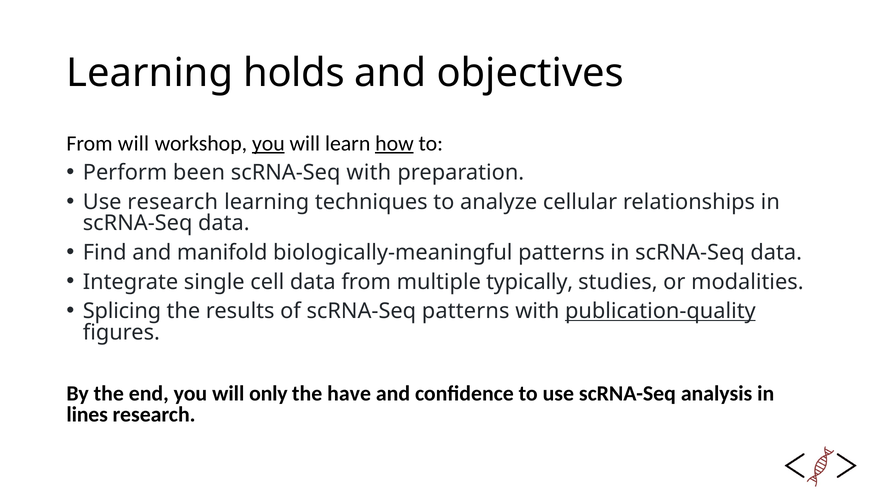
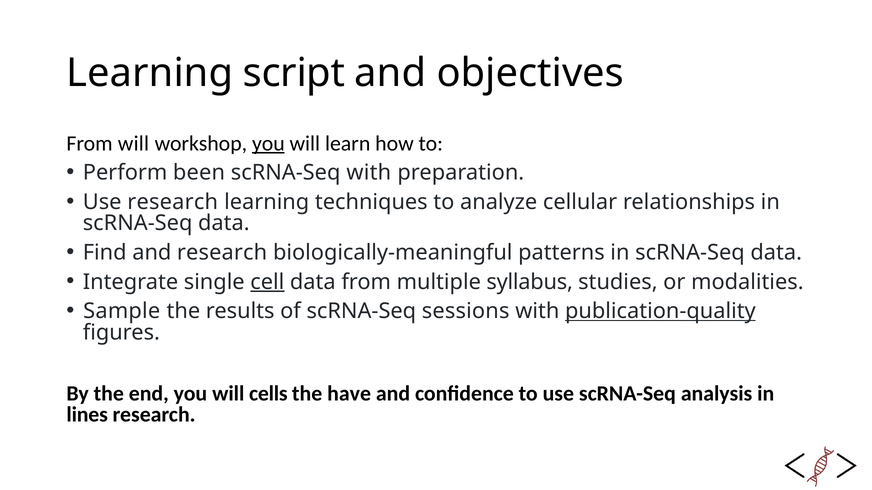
holds: holds -> script (294, 73)
how underline: present -> none (394, 144)
and manifold: manifold -> research (222, 253)
cell underline: none -> present (267, 282)
typically: typically -> syllabus (530, 282)
Splicing: Splicing -> Sample (122, 312)
scRNA-Seq patterns: patterns -> sessions (466, 312)
only: only -> cells (268, 394)
